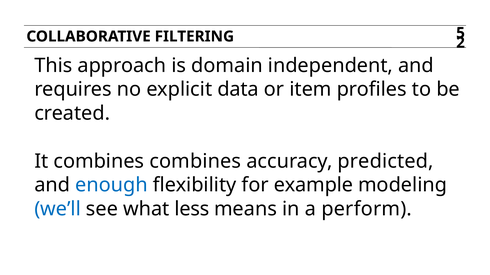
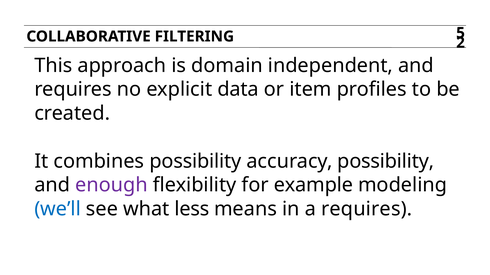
combines combines: combines -> possibility (195, 161)
accuracy predicted: predicted -> possibility (386, 161)
enough colour: blue -> purple (111, 185)
a perform: perform -> requires (367, 209)
